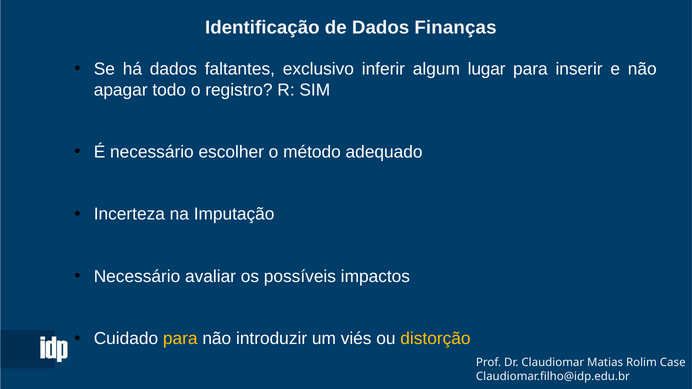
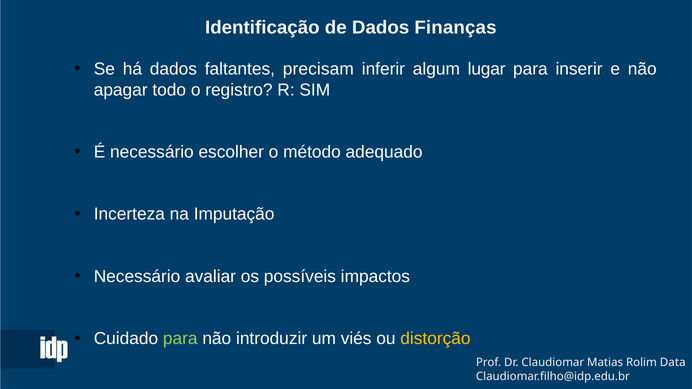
exclusivo: exclusivo -> precisam (318, 69)
para colour: yellow -> light green (180, 339)
Case: Case -> Data (673, 363)
